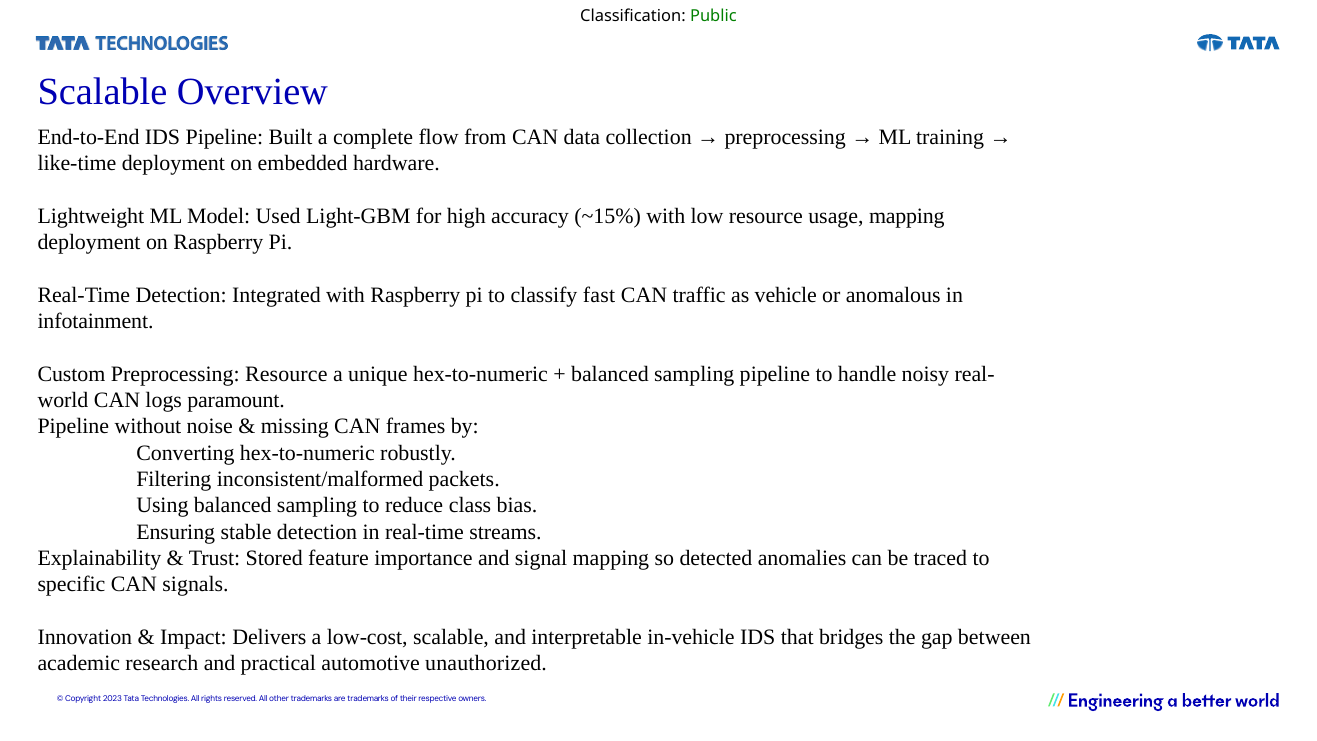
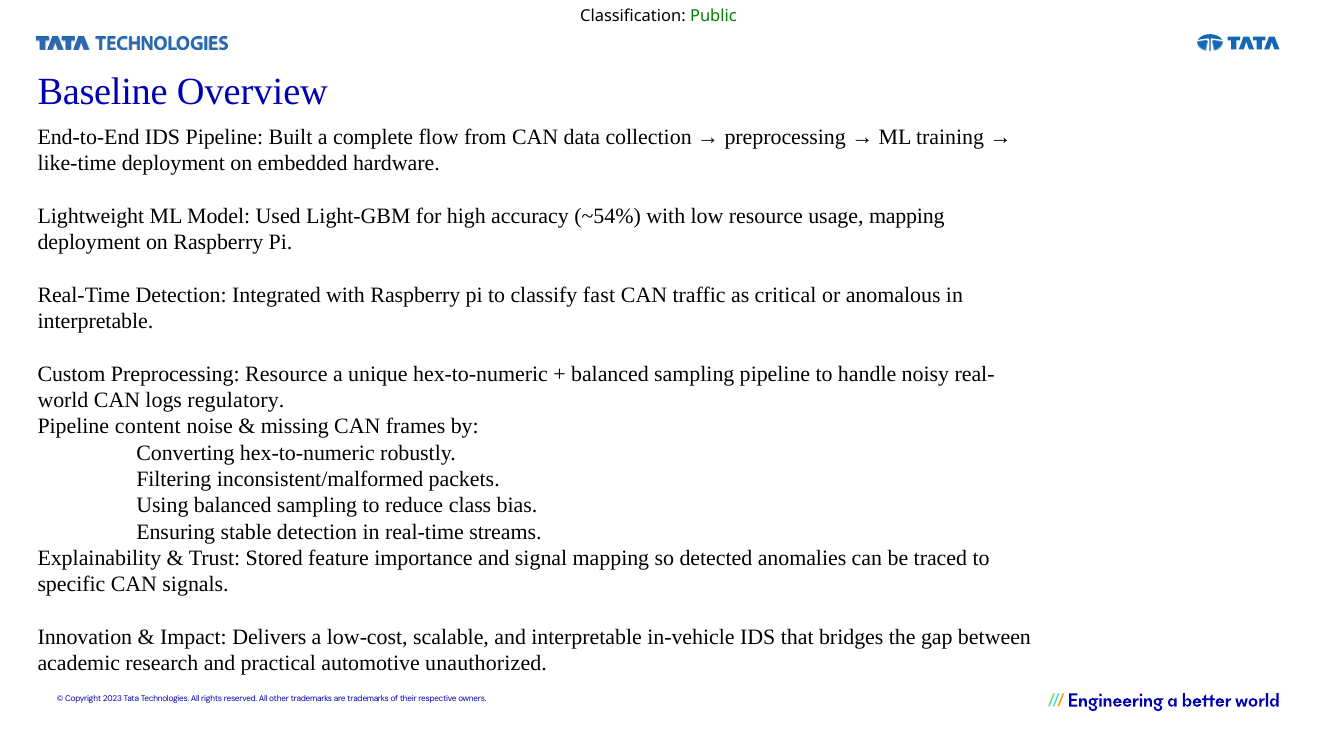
Scalable: Scalable -> Baseline (103, 91)
~15%: ~15% -> ~54% (608, 216)
vehicle: vehicle -> critical (786, 295)
infotainment: infotainment -> interpretable (95, 321)
paramount: paramount -> regulatory (236, 400)
without: without -> content (148, 426)
